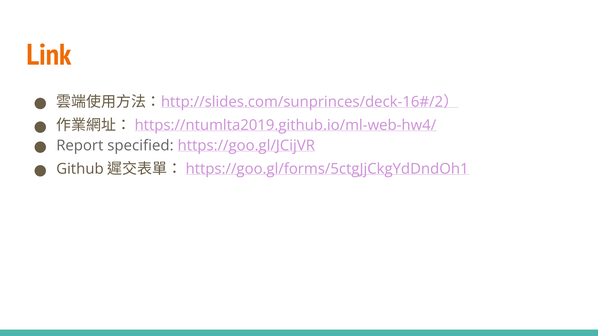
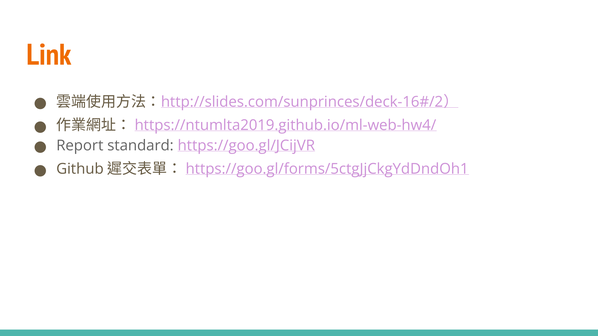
specified: specified -> standard (140, 146)
